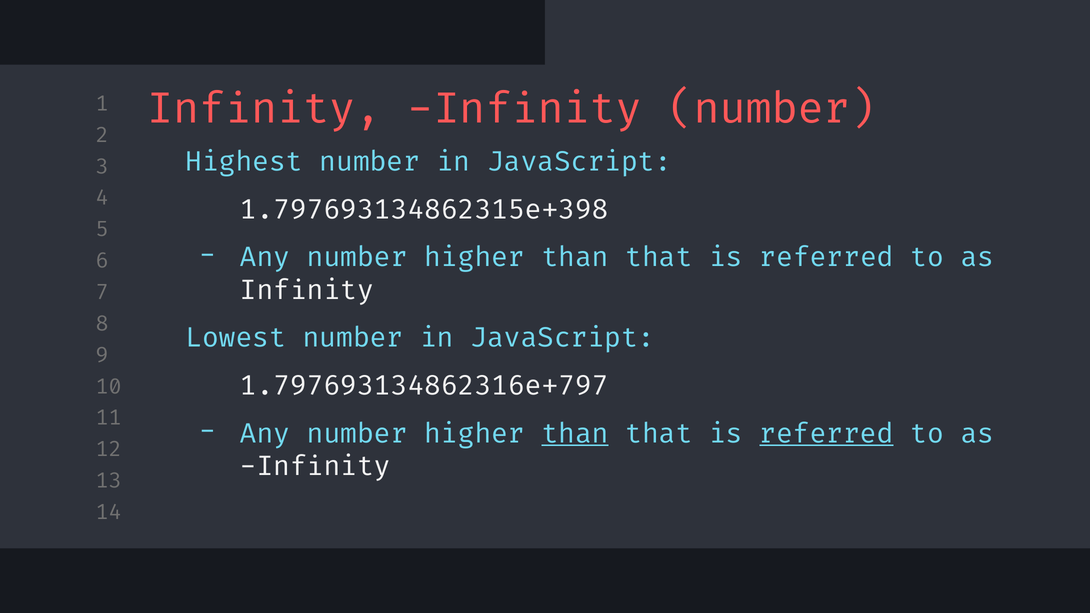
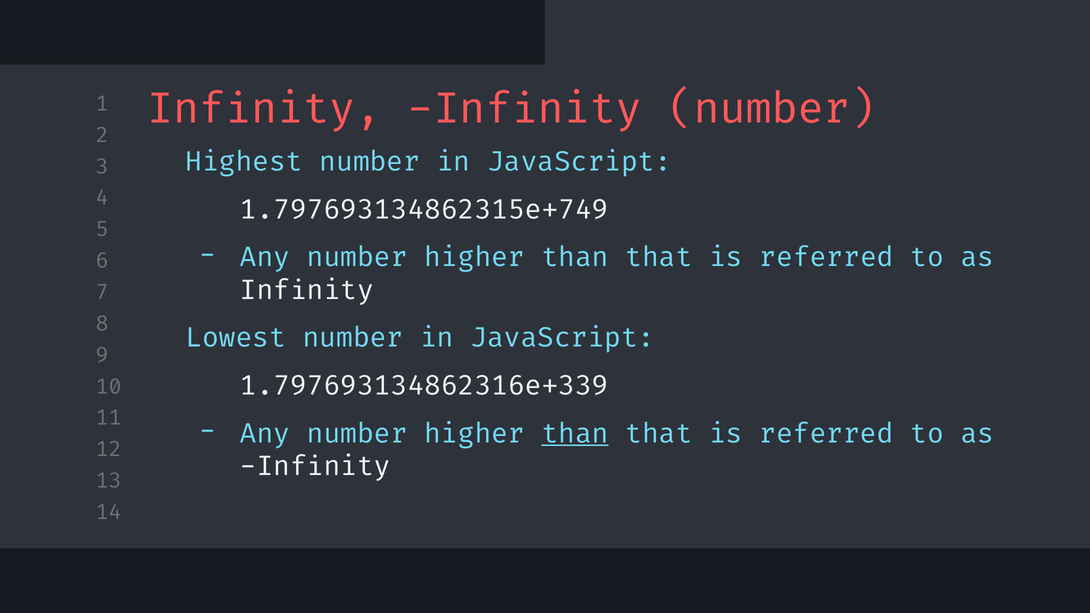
1.797693134862315e+398: 1.797693134862315e+398 -> 1.797693134862315e+749 (424, 210)
1.797693134862316e+797: 1.797693134862316e+797 -> 1.797693134862316e+339 (424, 386)
referred underline: present -> none (826, 434)
